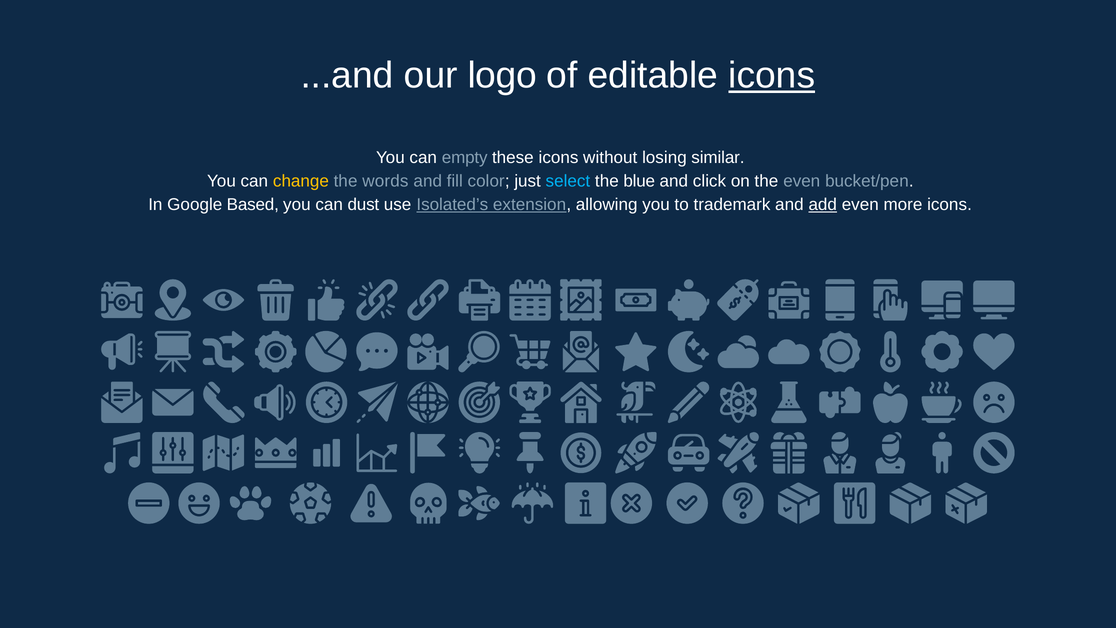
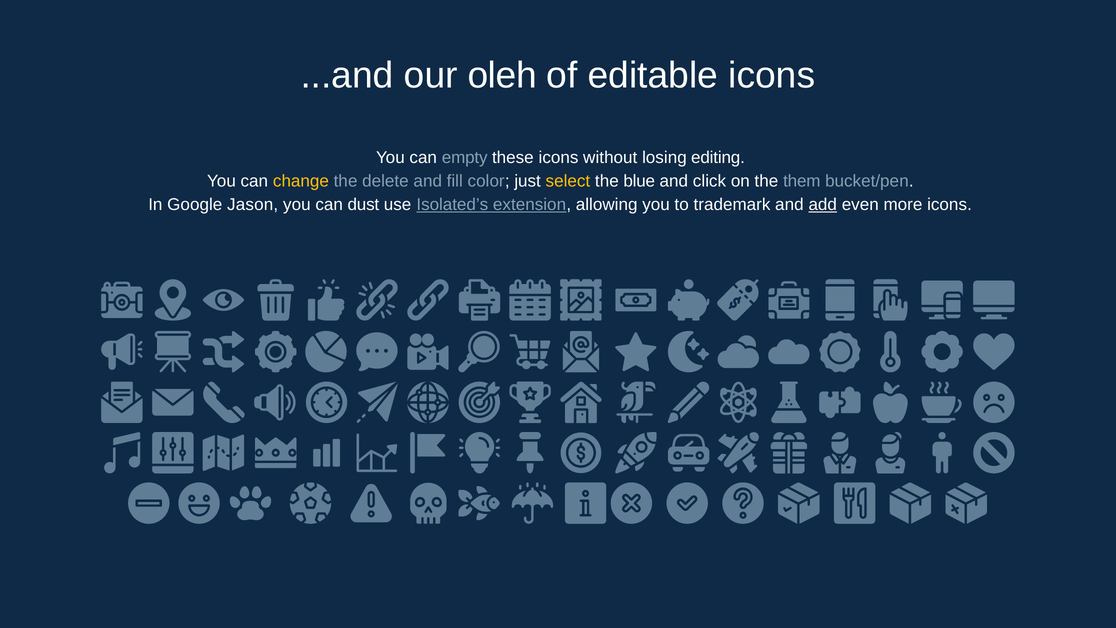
logo: logo -> oleh (502, 76)
icons underline: present -> none (772, 76)
similar: similar -> editing (718, 158)
words: words -> delete (385, 181)
select colour: light blue -> yellow (568, 181)
the even: even -> them (802, 181)
Based: Based -> Jason (253, 205)
